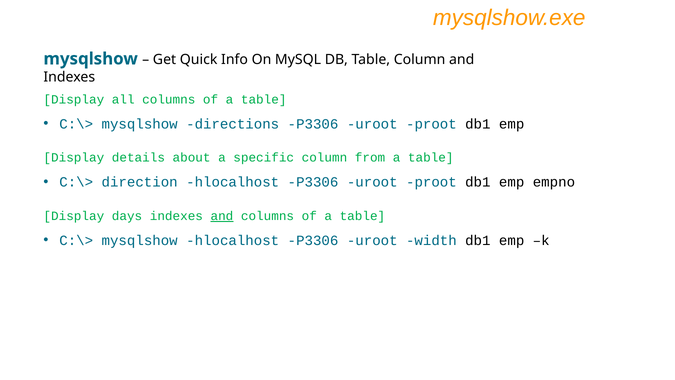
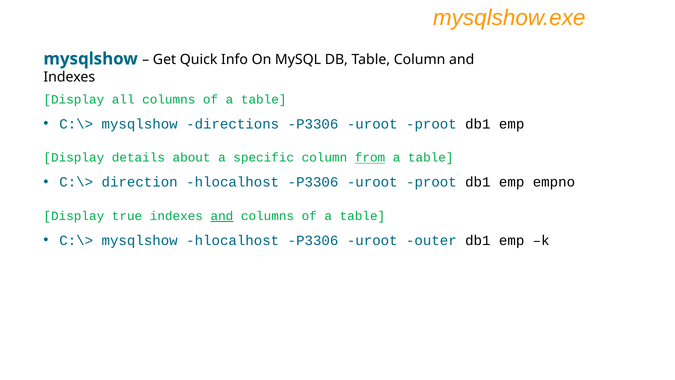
from underline: none -> present (370, 158)
days: days -> true (127, 216)
width: width -> outer (431, 240)
